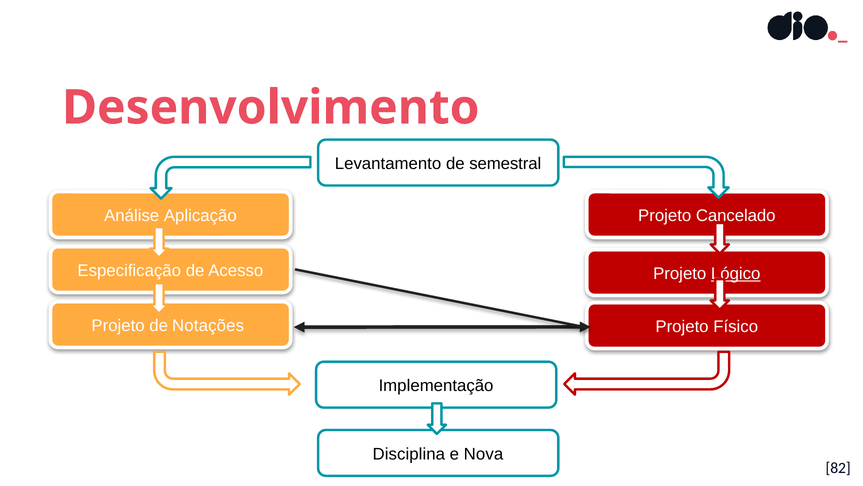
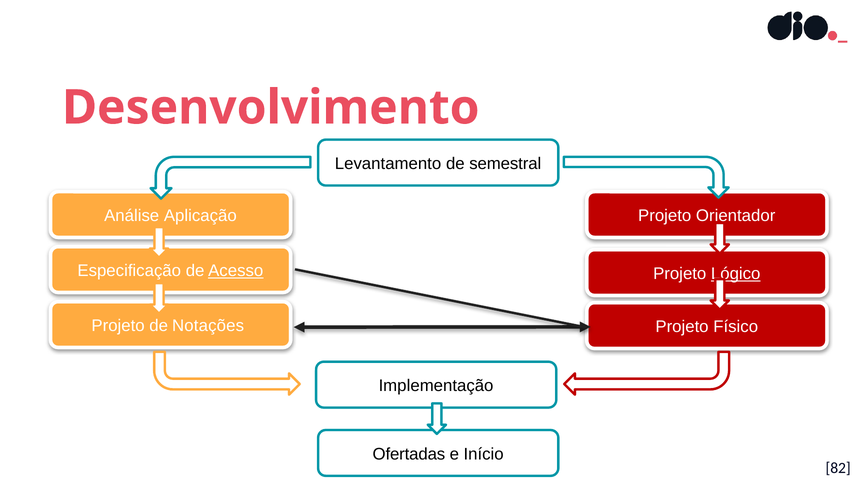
Cancelado: Cancelado -> Orientador (736, 215)
Acesso underline: none -> present (236, 270)
Disciplina: Disciplina -> Ofertadas (409, 454)
Nova: Nova -> Início (484, 454)
